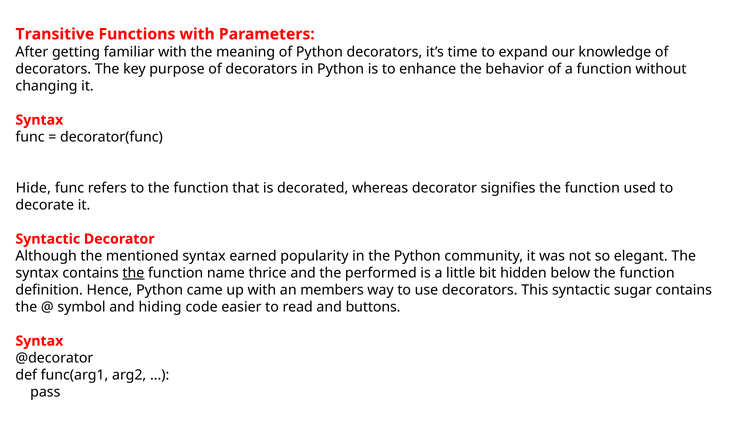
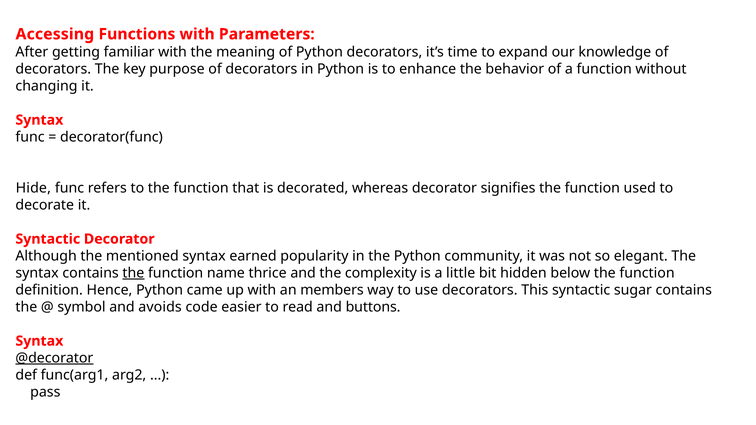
Transitive: Transitive -> Accessing (55, 34)
performed: performed -> complexity (381, 273)
hiding: hiding -> avoids (160, 307)
@decorator underline: none -> present (54, 358)
